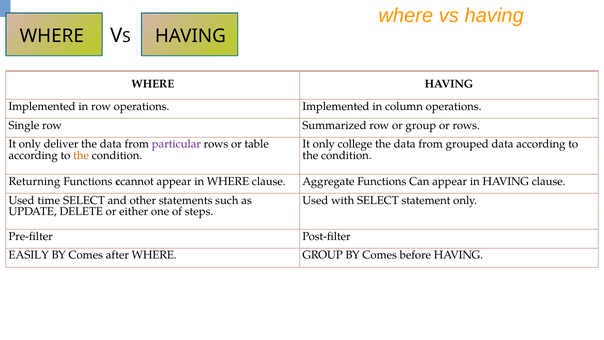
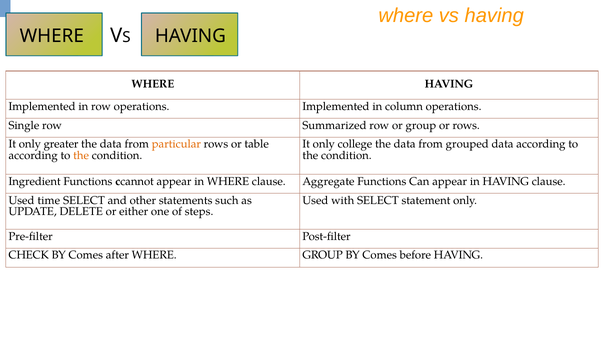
deliver: deliver -> greater (61, 144)
particular colour: purple -> orange (176, 144)
Returning: Returning -> Ingredient (35, 181)
EASILY: EASILY -> CHECK (29, 255)
